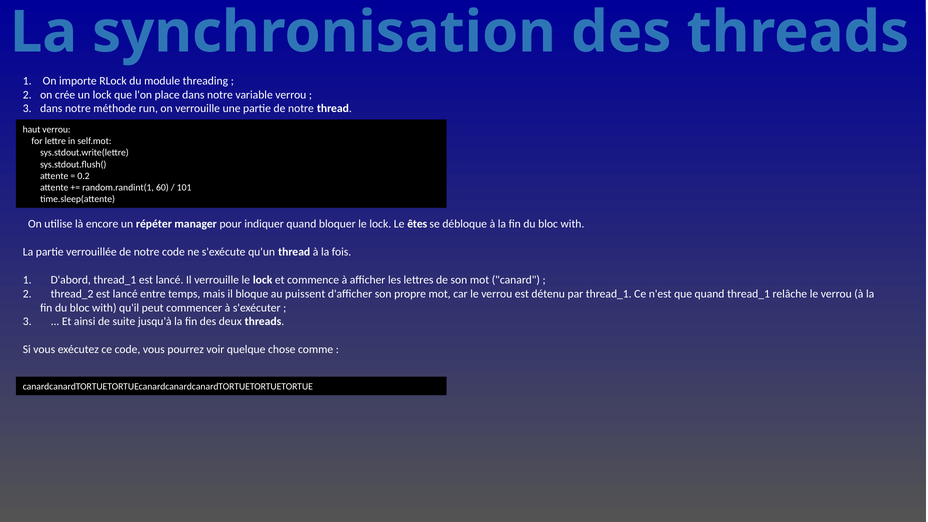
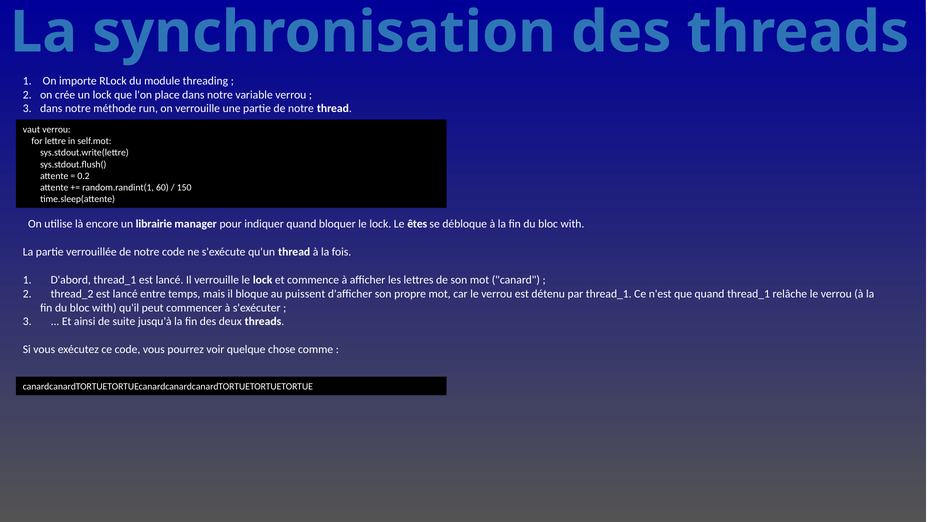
haut: haut -> vaut (31, 130)
101: 101 -> 150 (184, 188)
répéter: répéter -> librairie (154, 224)
